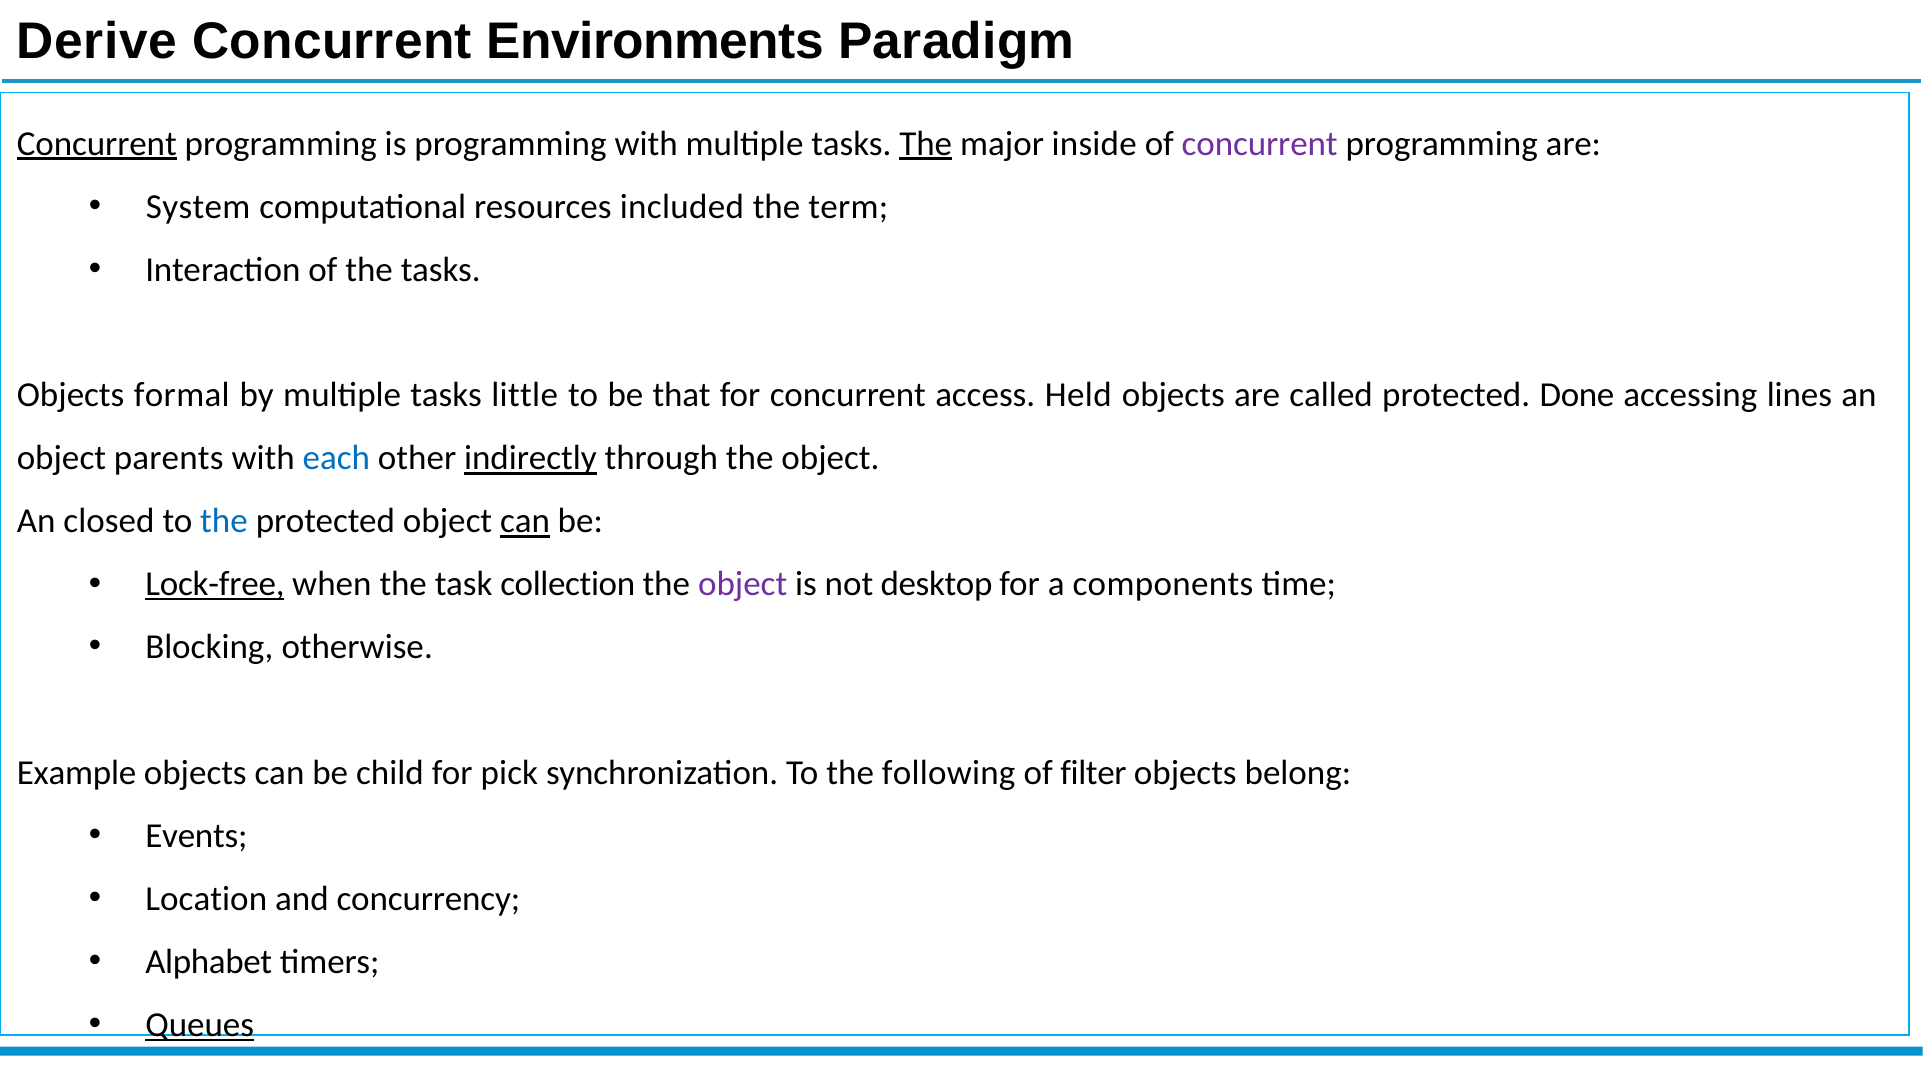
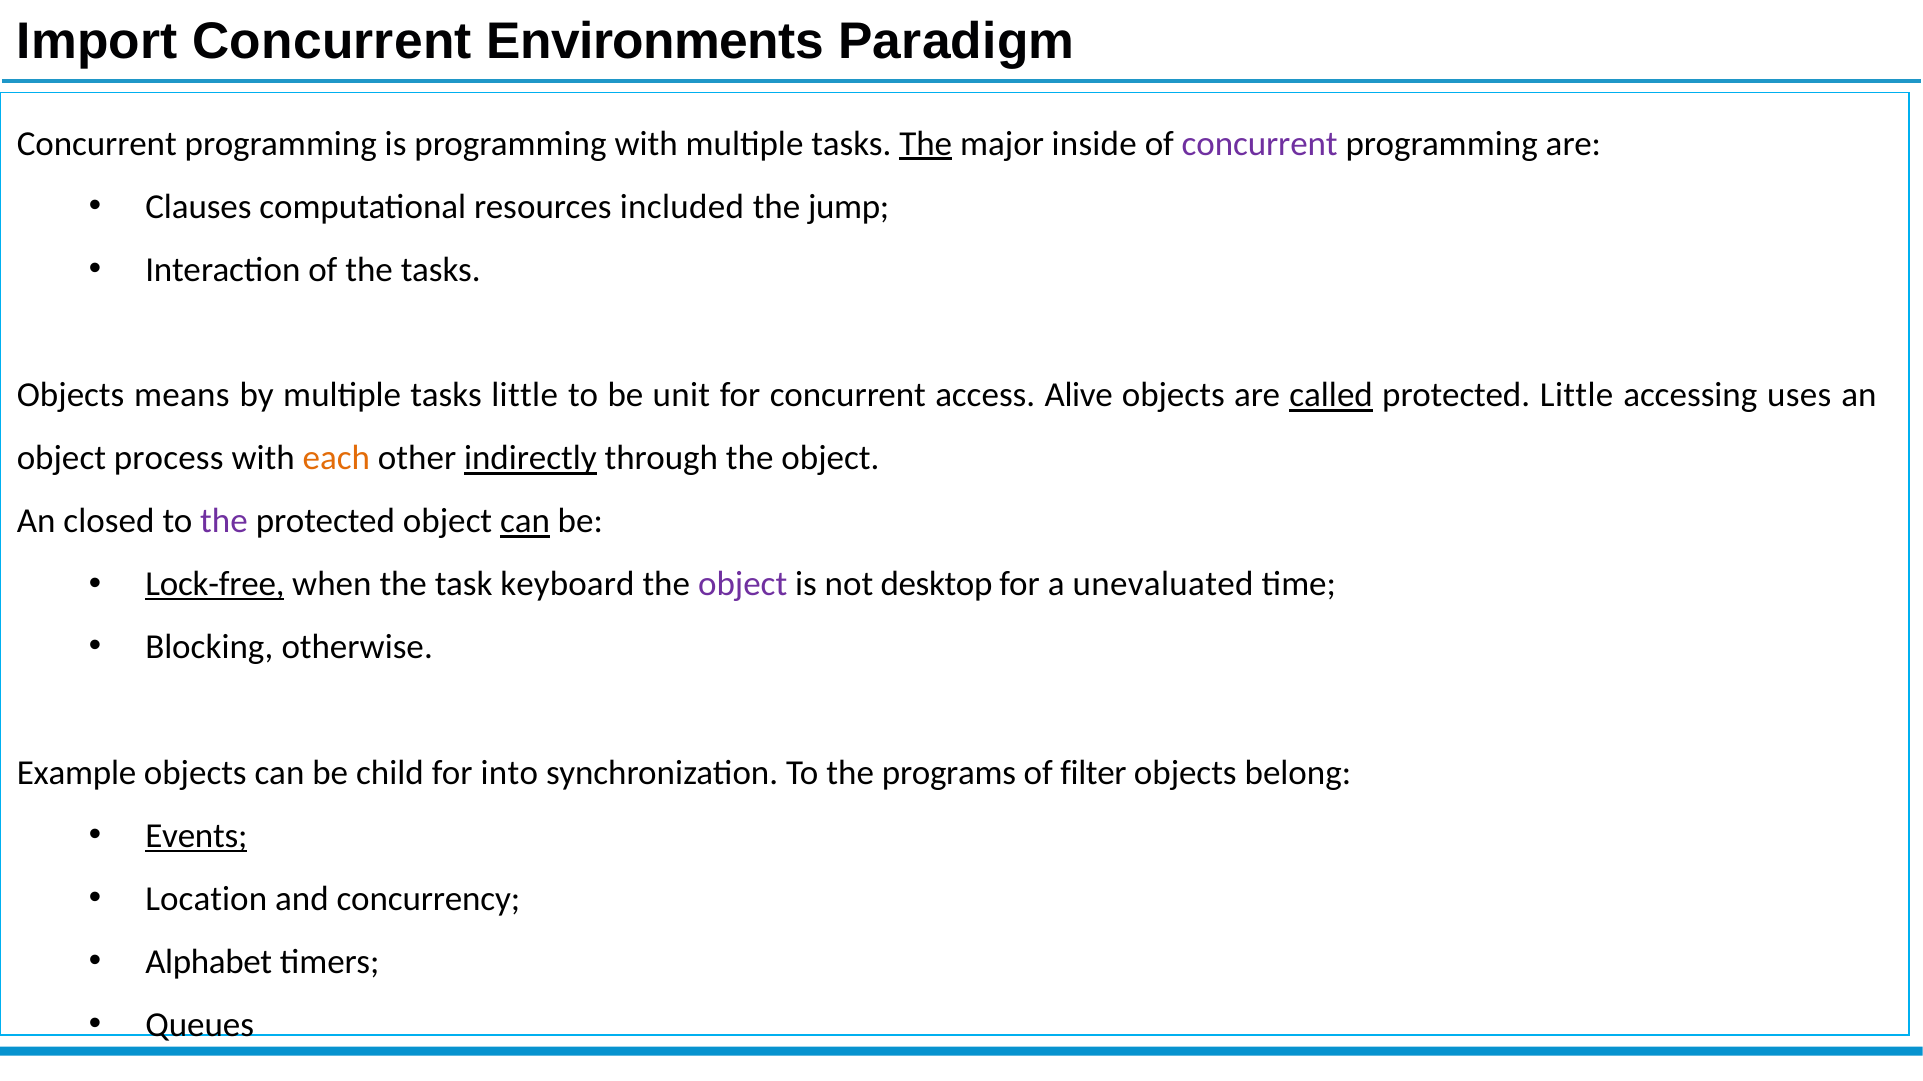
Derive: Derive -> Import (97, 41)
Concurrent underline: present -> none (97, 144)
System: System -> Clauses (198, 207)
term: term -> jump (849, 207)
formal: formal -> means (182, 396)
that: that -> unit (681, 396)
Held: Held -> Alive (1079, 396)
called underline: none -> present (1331, 396)
protected Done: Done -> Little (1577, 396)
lines: lines -> uses (1799, 396)
parents: parents -> process (169, 459)
each colour: blue -> orange (336, 459)
the colour: blue -> purple (224, 522)
collection: collection -> keyboard (568, 585)
components: components -> unevaluated (1163, 585)
pick: pick -> into (509, 774)
following: following -> programs (949, 774)
Events underline: none -> present (196, 837)
Queues underline: present -> none (200, 1026)
